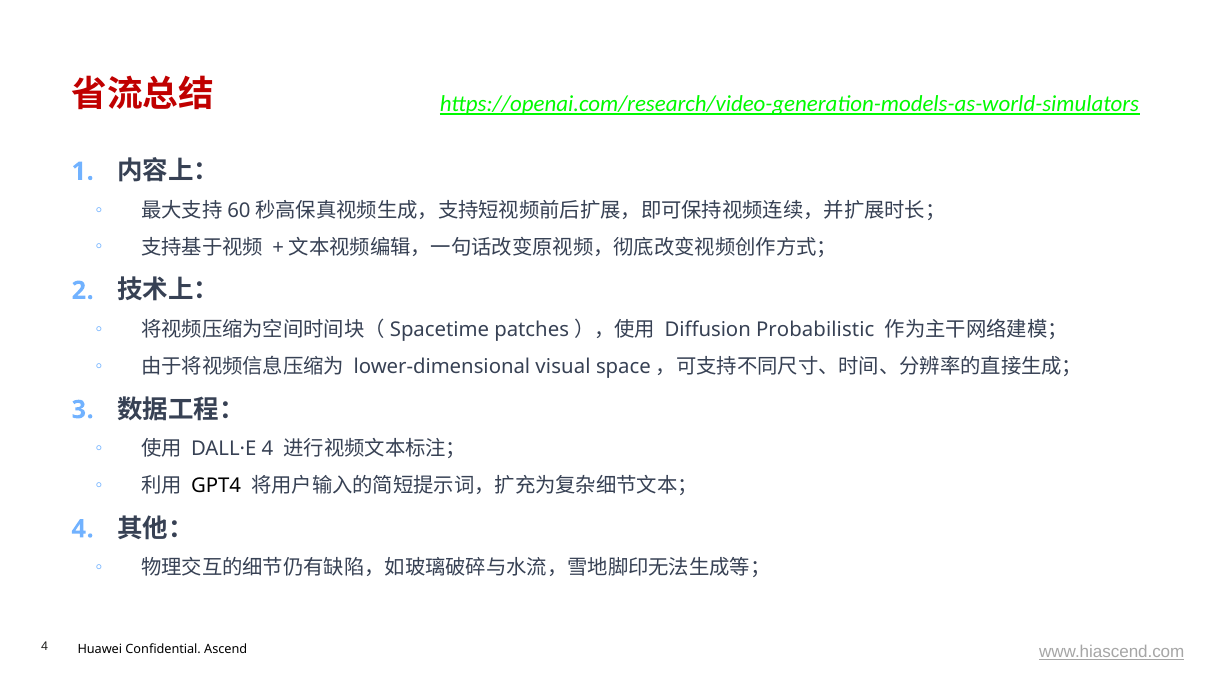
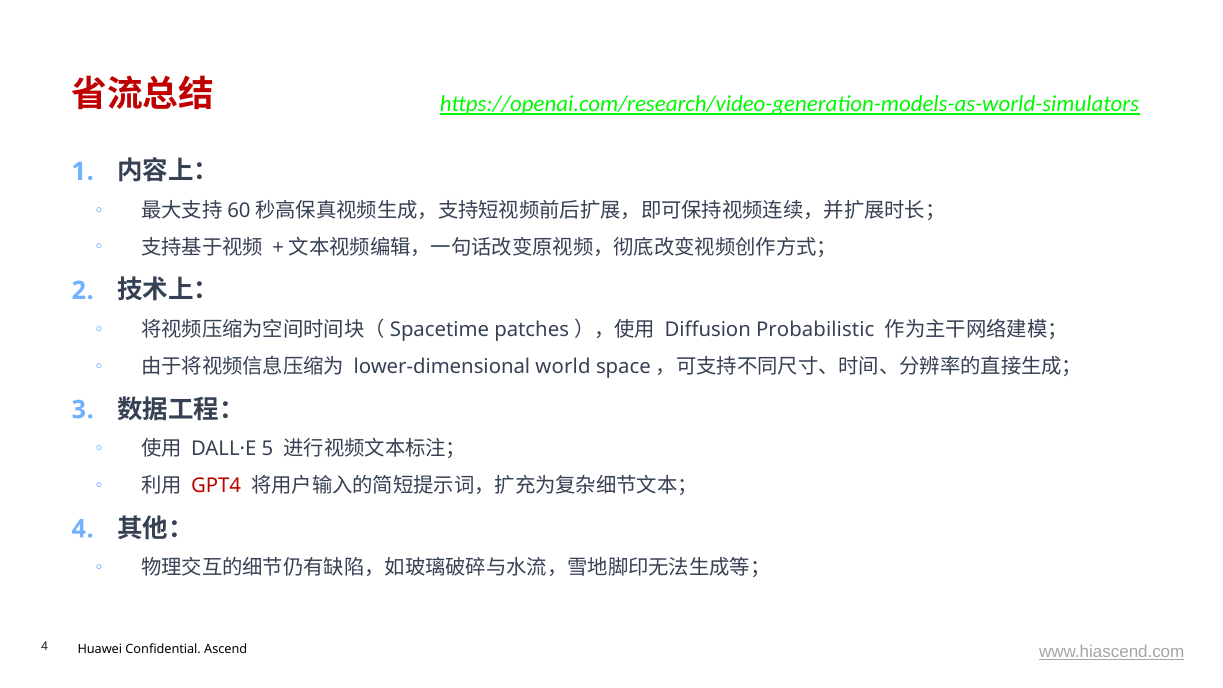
visual: visual -> world (563, 366)
DALL·E 4: 4 -> 5 (267, 449)
GPT4 colour: black -> red (216, 486)
